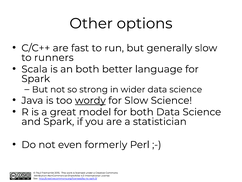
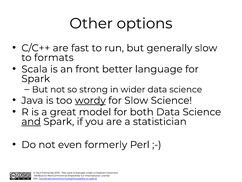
runners: runners -> formats (54, 57)
an both: both -> front (87, 69)
and underline: none -> present (31, 121)
